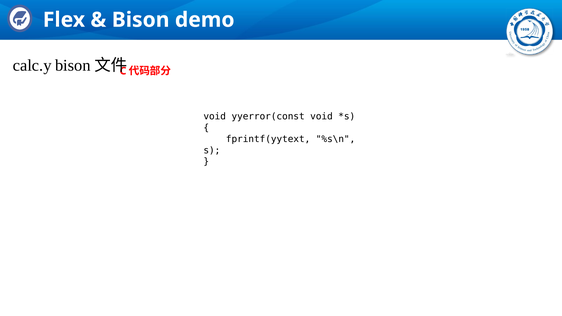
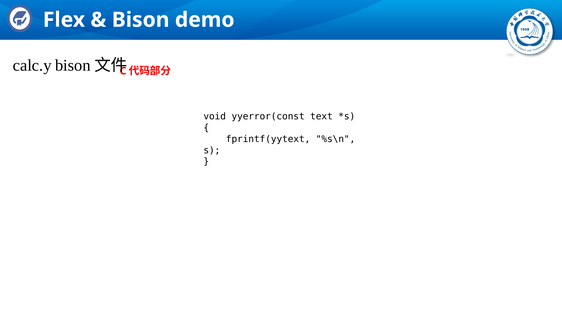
yyerror(const void: void -> text (321, 117)
